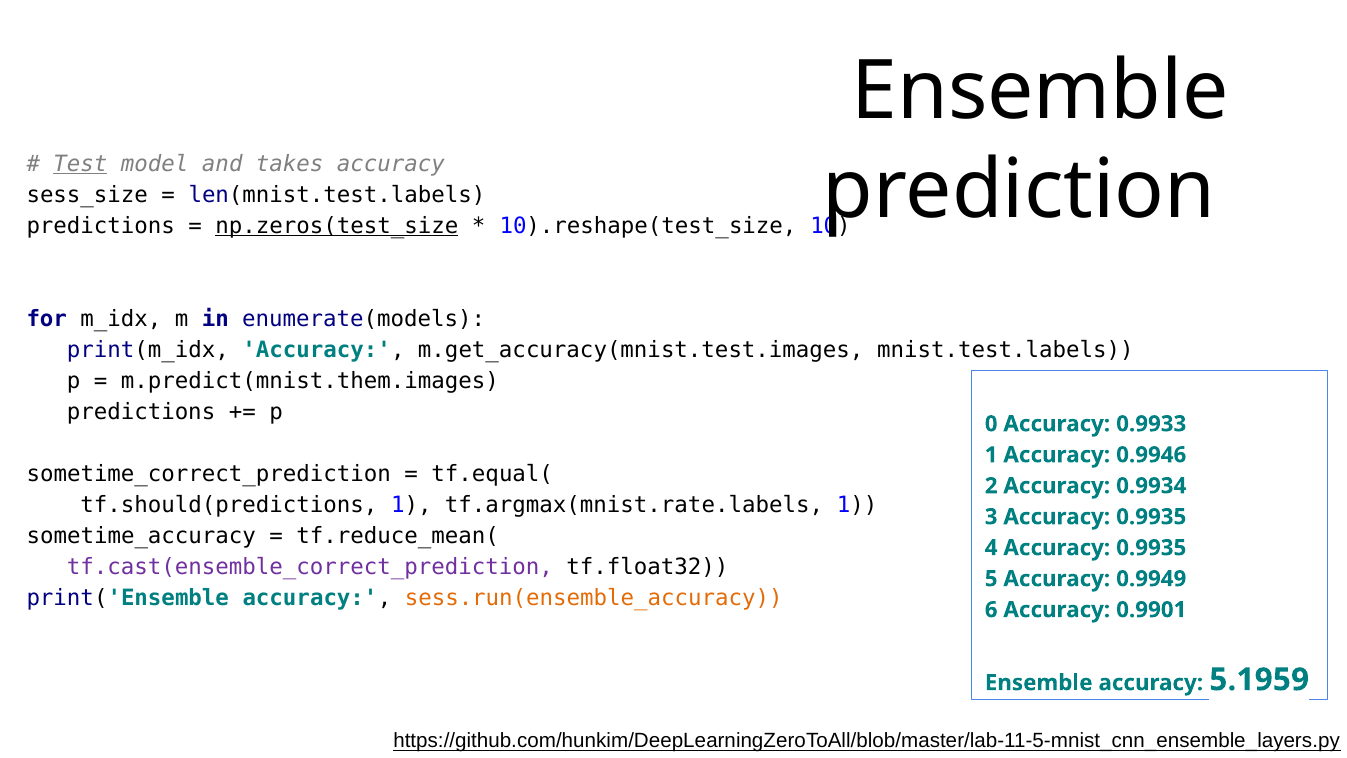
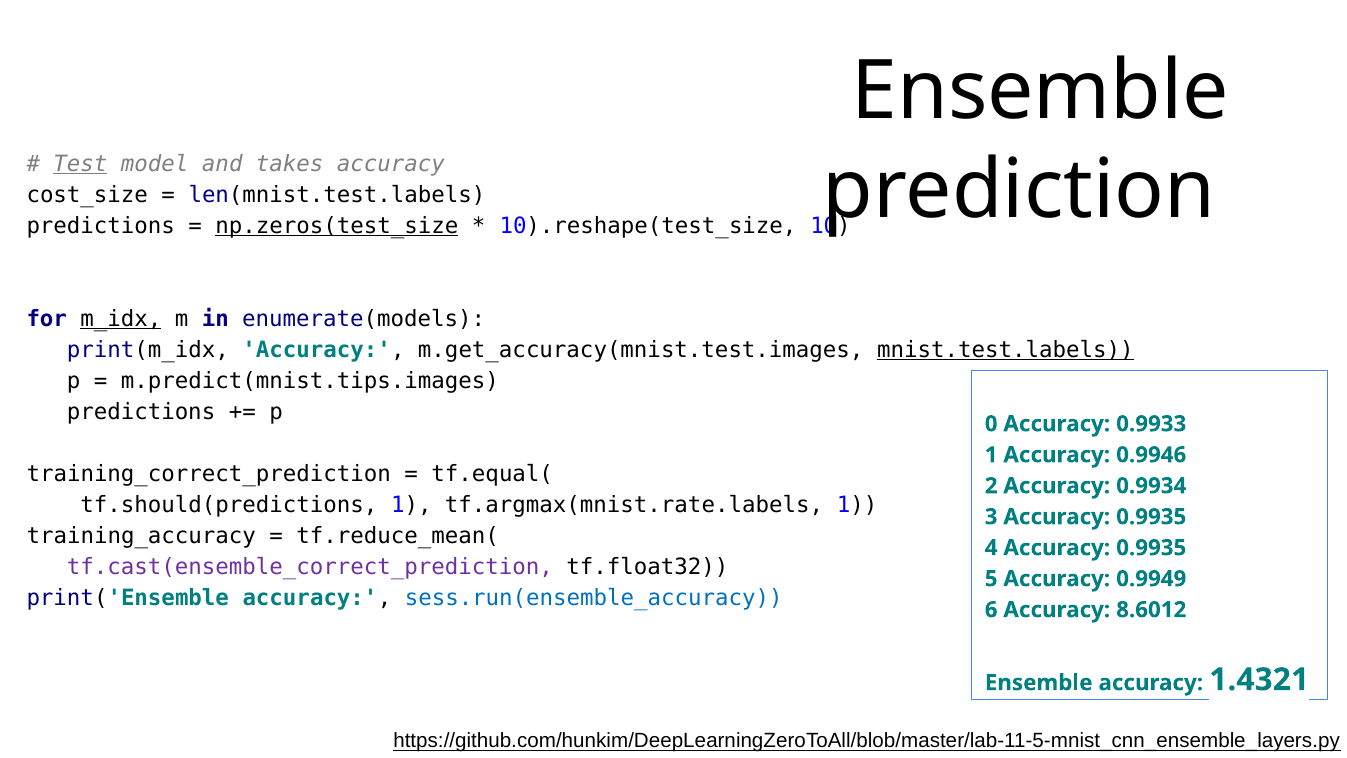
sess_size: sess_size -> cost_size (87, 195)
m_idx underline: none -> present (121, 319)
mnist.test.labels underline: none -> present (1005, 350)
m.predict(mnist.them.images: m.predict(mnist.them.images -> m.predict(mnist.tips.images (310, 381)
sometime_correct_prediction: sometime_correct_prediction -> training_correct_prediction (209, 474)
sometime_accuracy: sometime_accuracy -> training_accuracy (141, 536)
sess.run(ensemble_accuracy colour: orange -> blue (594, 598)
0.9901: 0.9901 -> 8.6012 (1151, 610)
5.1959: 5.1959 -> 1.4321 (1259, 679)
